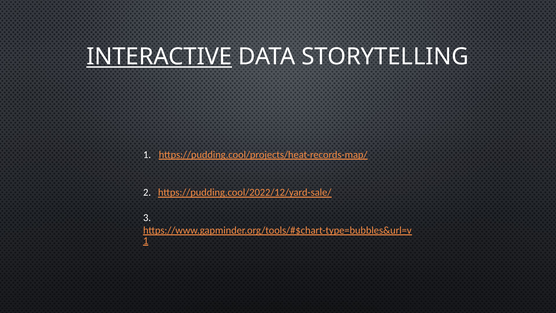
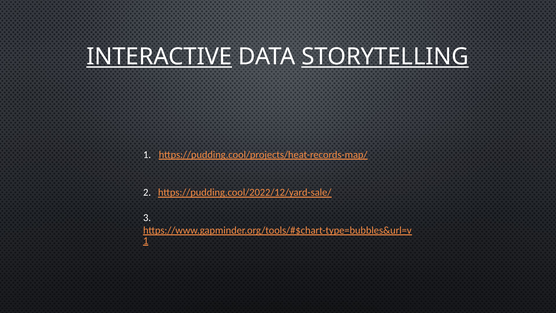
STORYTELLING underline: none -> present (385, 57)
